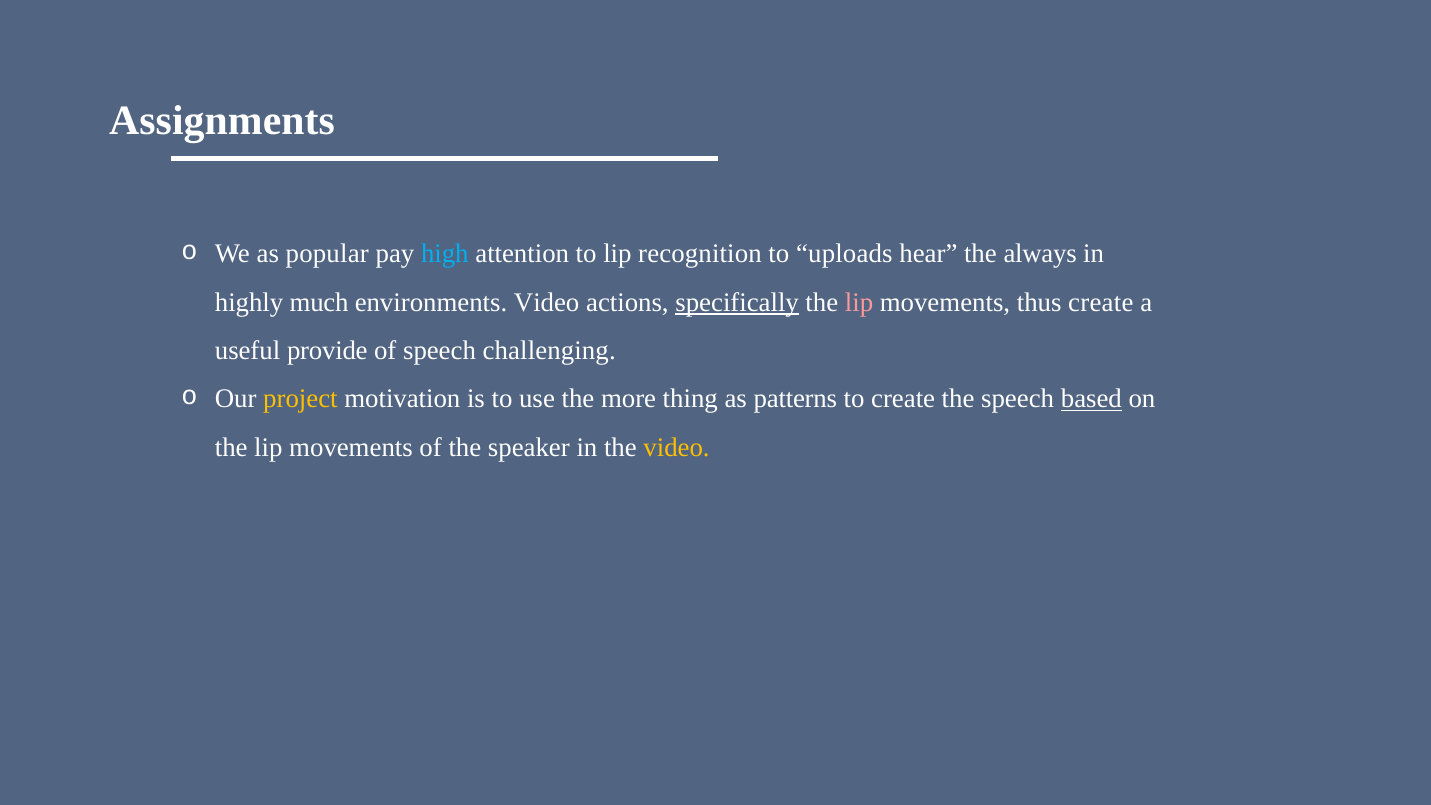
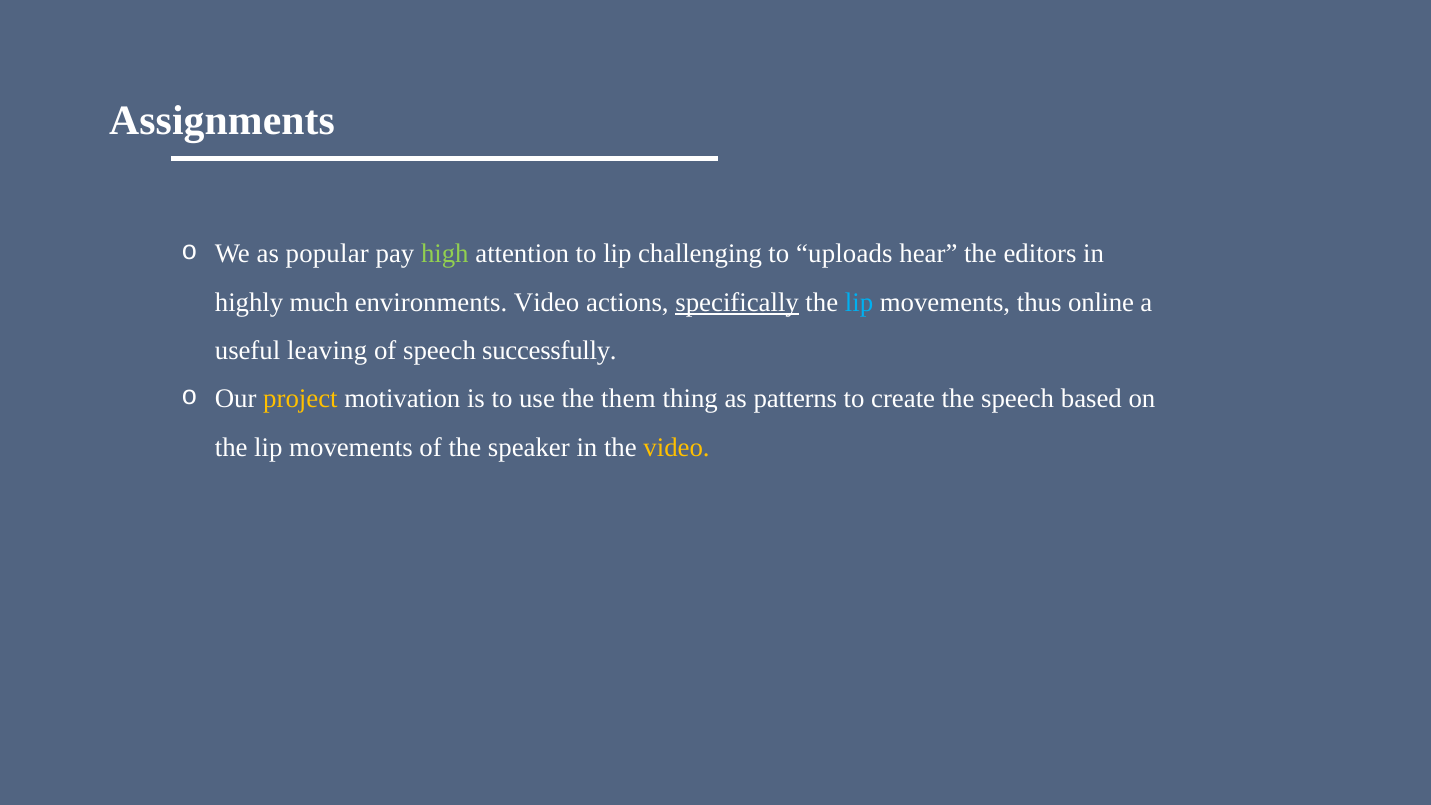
high colour: light blue -> light green (445, 254)
recognition: recognition -> challenging (700, 254)
always: always -> editors (1040, 254)
lip colour: pink -> light blue (859, 302)
thus create: create -> online (1101, 302)
provide: provide -> leaving (327, 351)
challenging: challenging -> successfully (549, 351)
more: more -> them (628, 399)
based underline: present -> none (1091, 399)
